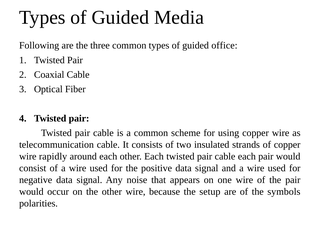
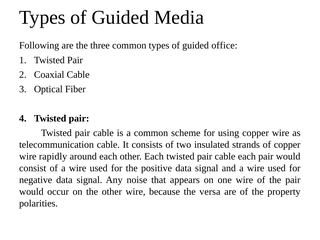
setup: setup -> versa (210, 192)
symbols: symbols -> property (284, 192)
